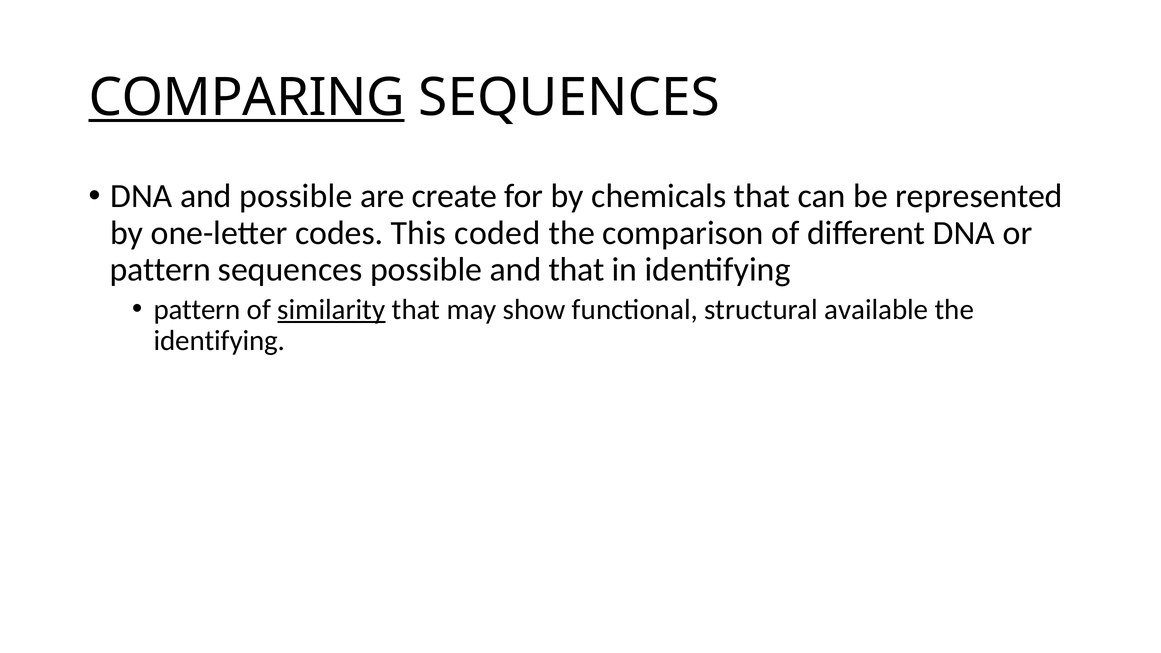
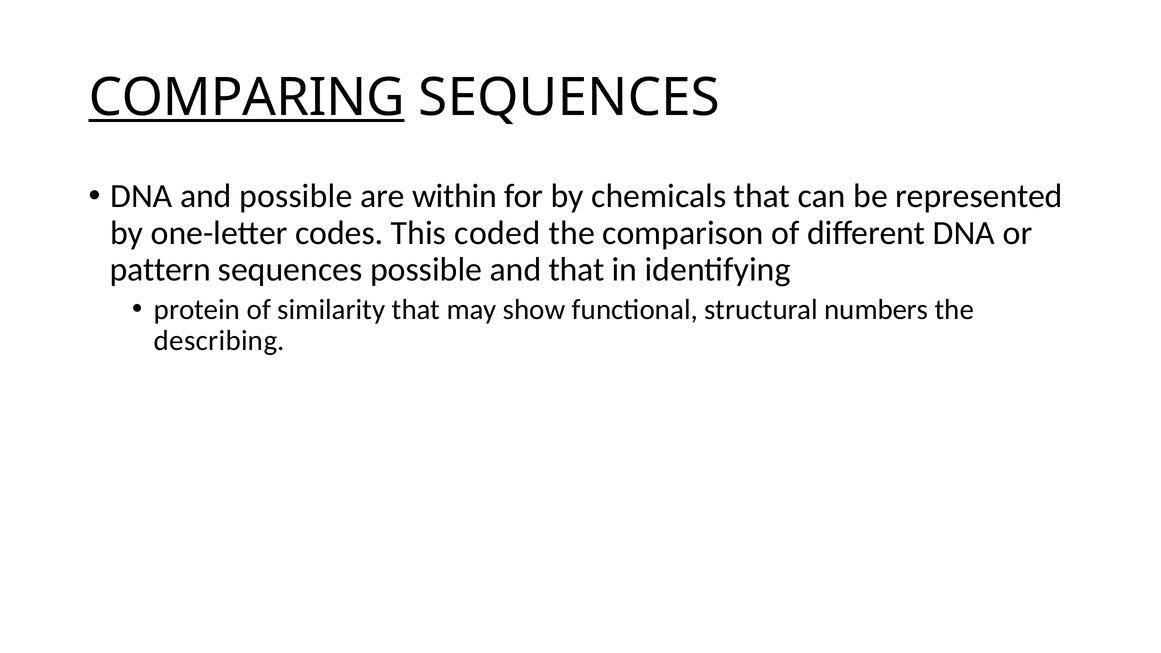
create: create -> within (455, 196)
pattern: pattern -> protein (197, 309)
similarity underline: present -> none (331, 309)
available: available -> numbers (876, 309)
identifying: identifying -> describing (219, 341)
